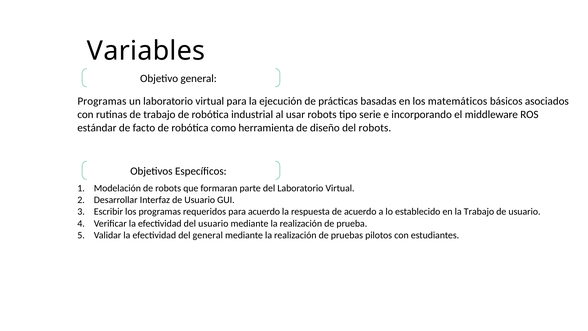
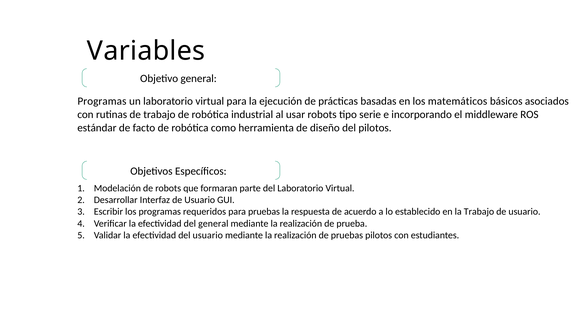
del robots: robots -> pilotos (375, 128)
para acuerdo: acuerdo -> pruebas (264, 212)
del usuario: usuario -> general (213, 223)
del general: general -> usuario (208, 235)
